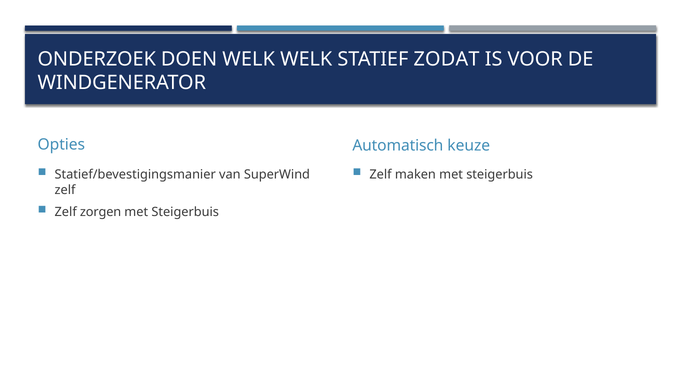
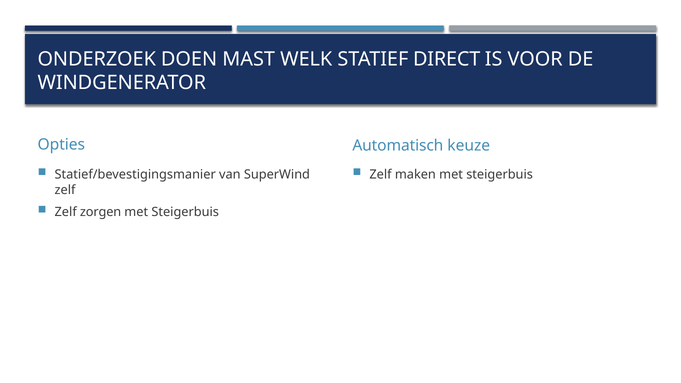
DOEN WELK: WELK -> MAST (249, 59)
ZODAT: ZODAT -> DIRECT (447, 59)
